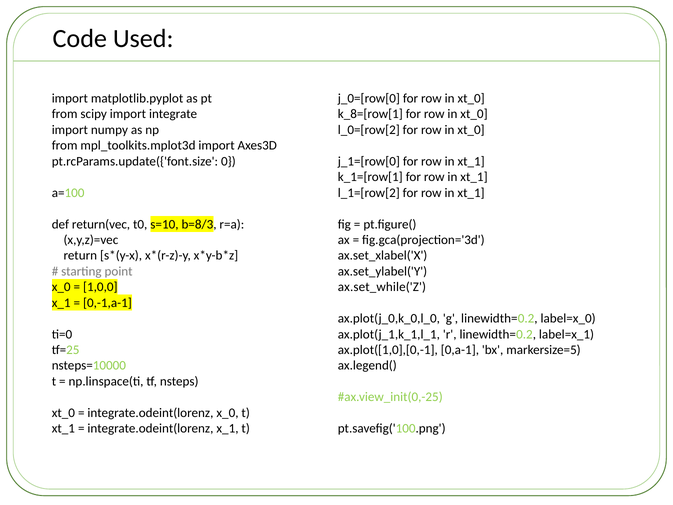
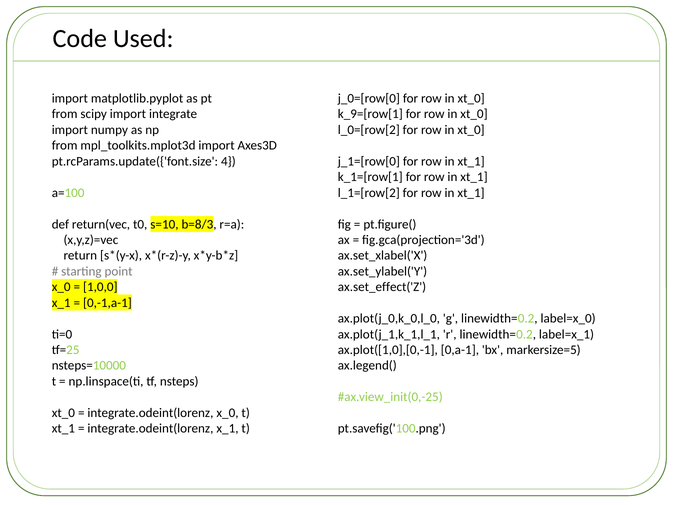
k_8=[row[1: k_8=[row[1 -> k_9=[row[1 (370, 114)
0: 0 -> 4 (228, 161)
ax.set_while('Z: ax.set_while('Z -> ax.set_effect('Z (382, 287)
